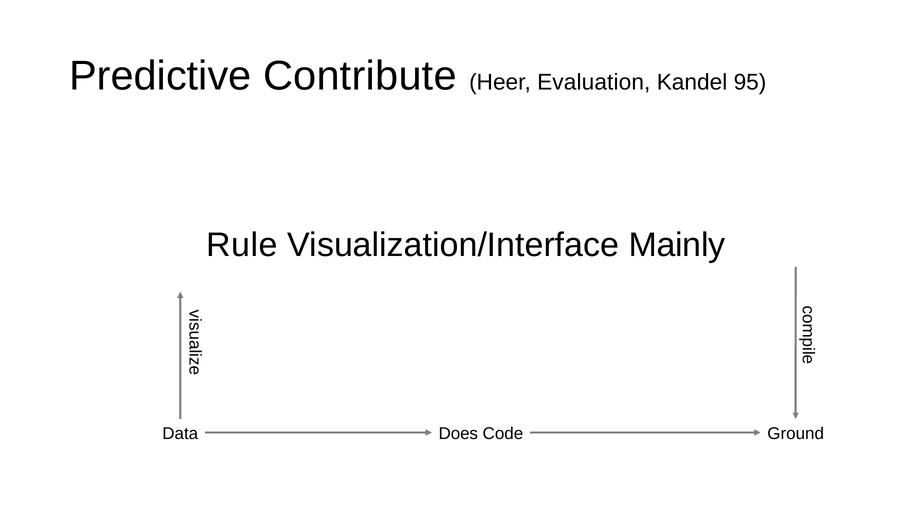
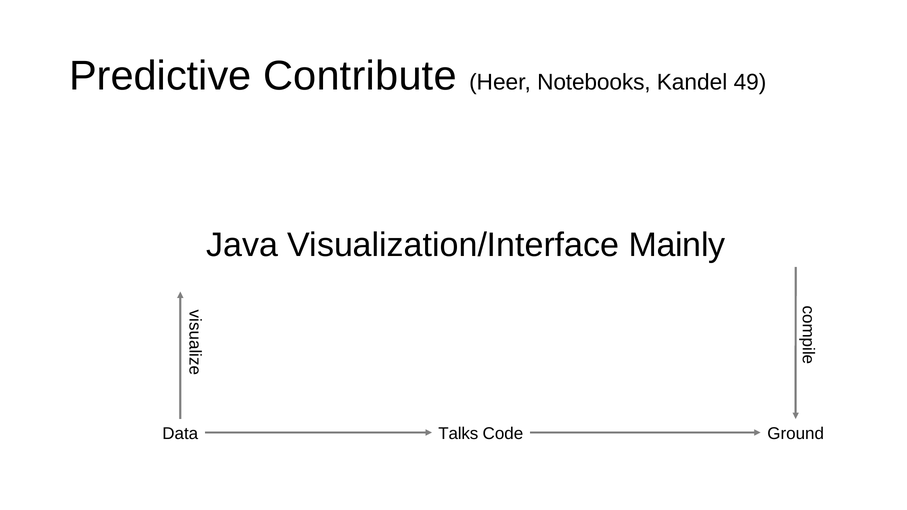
Evaluation: Evaluation -> Notebooks (594, 82)
95: 95 -> 49 (750, 82)
Rule: Rule -> Java (242, 245)
Does: Does -> Talks (458, 434)
